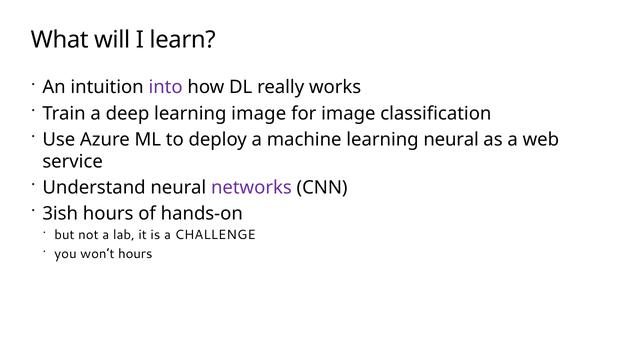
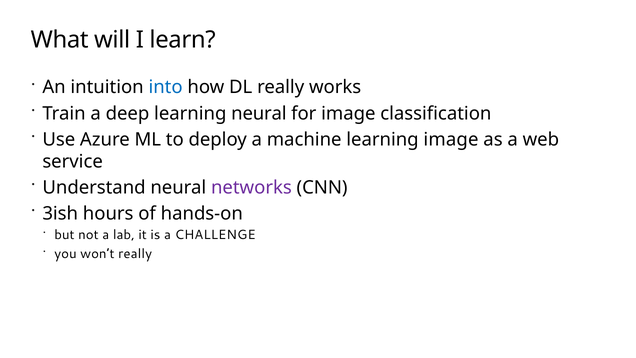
into colour: purple -> blue (166, 87)
learning image: image -> neural (259, 113)
learning neural: neural -> image (451, 139)
won’t hours: hours -> really (135, 253)
